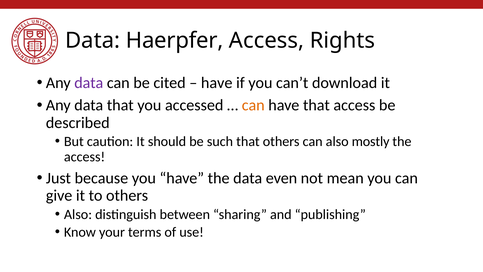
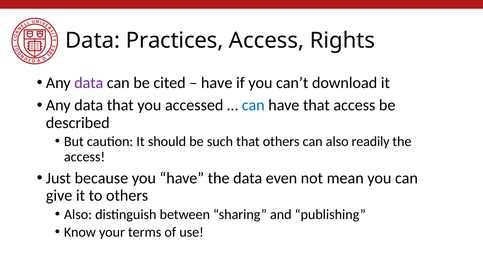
Haerpfer: Haerpfer -> Practices (175, 41)
can colour: orange -> blue (253, 105)
mostly: mostly -> readily (371, 141)
